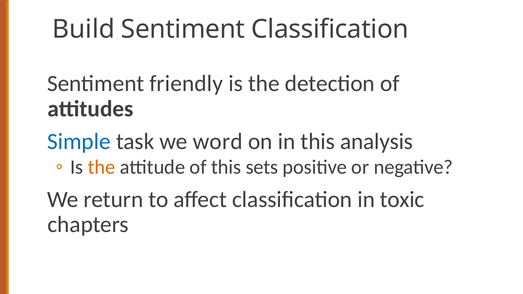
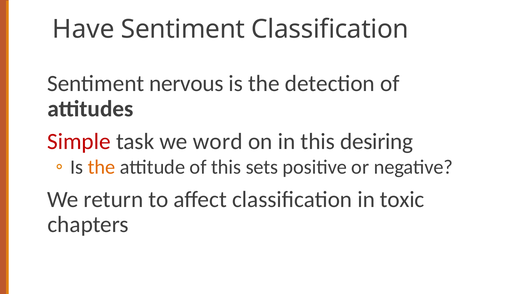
Build: Build -> Have (83, 29)
friendly: friendly -> nervous (186, 84)
Simple colour: blue -> red (79, 142)
analysis: analysis -> desiring (377, 142)
